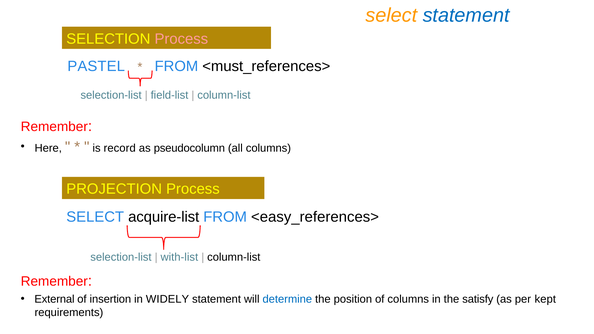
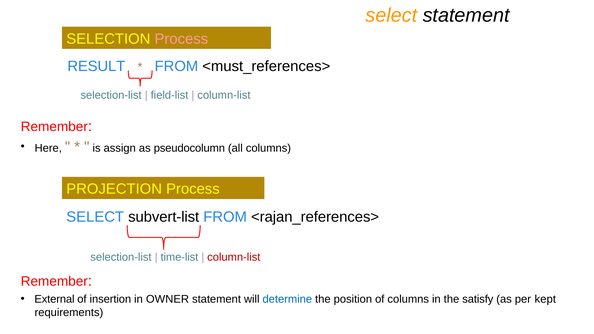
statement colour: blue -> black (466, 15)
PASTEL: PASTEL -> RESULT (96, 66)
record: record -> assign (120, 148)
acquire-list: acquire-list -> subvert-list (164, 217)
<easy_references>: <easy_references> -> <rajan_references> (315, 217)
with-list: with-list -> time-list (179, 257)
column-list colour: black -> red (234, 257)
WIDELY: WIDELY -> OWNER (167, 299)
